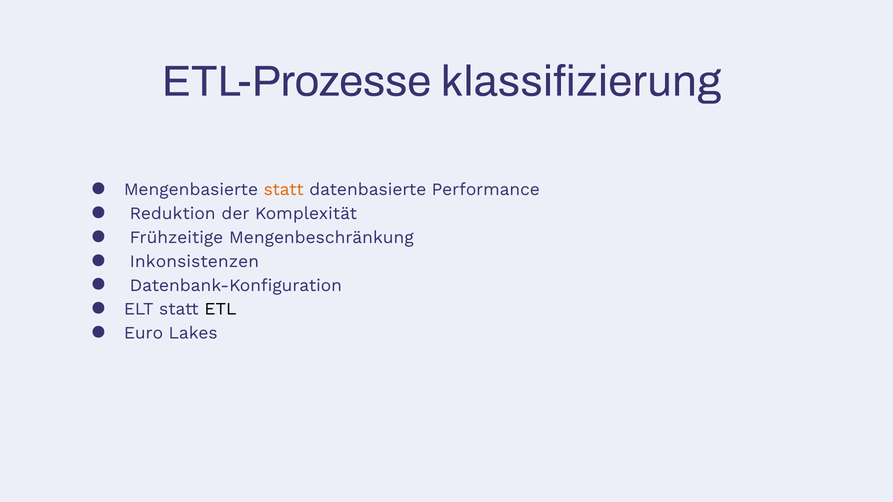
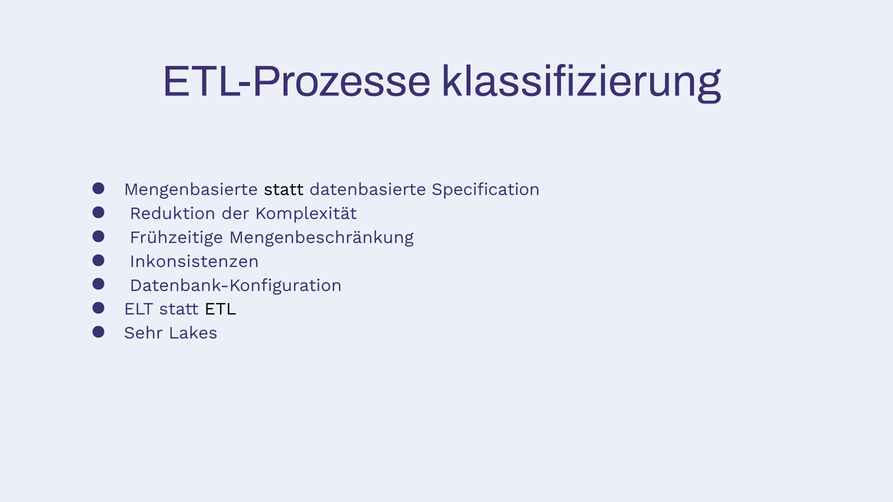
statt colour: orange -> black (284, 190)
Performance: Performance -> Specification (486, 190)
Euro: Euro -> Sehr (143, 333)
